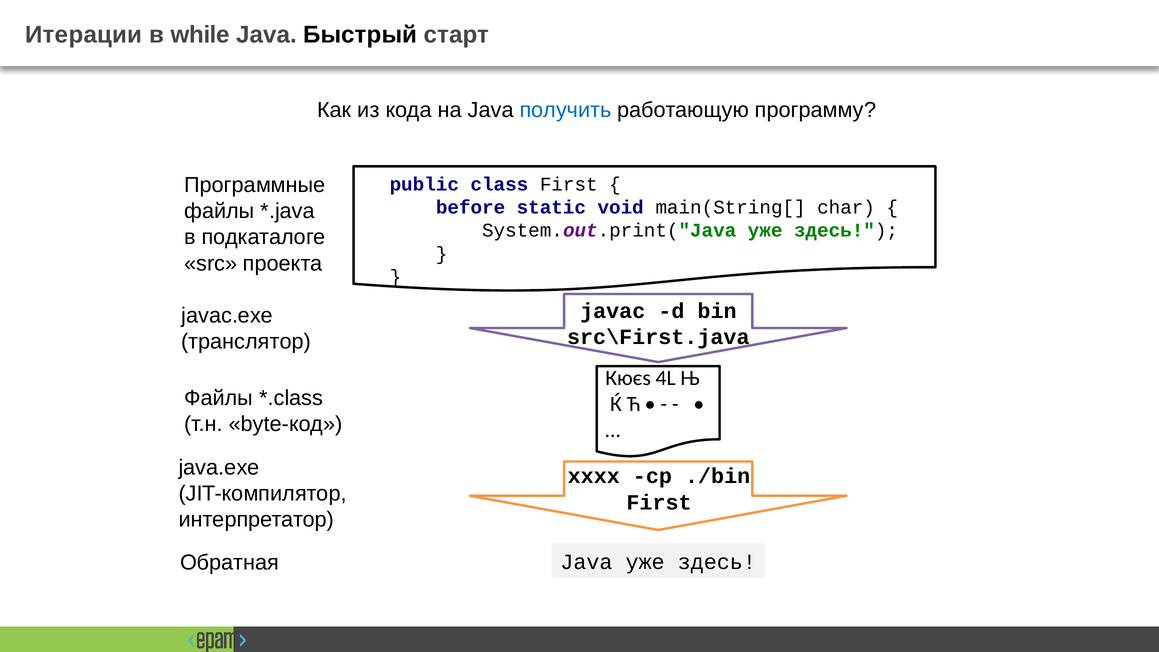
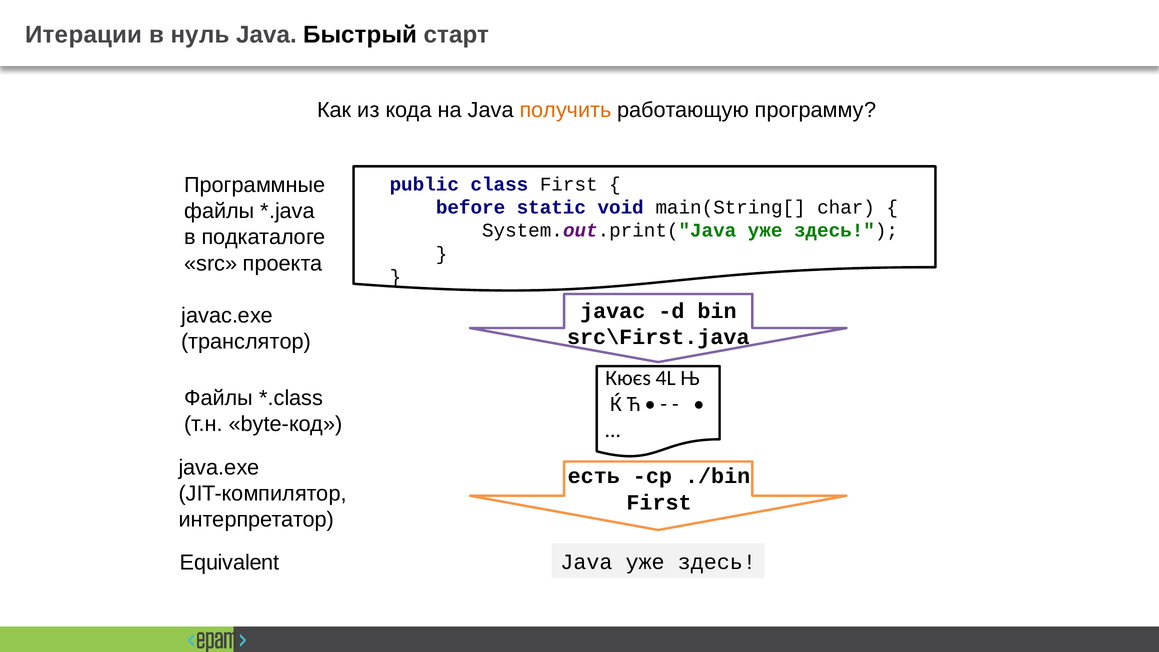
while: while -> нуль (200, 35)
получить colour: blue -> orange (566, 110)
xxxx: xxxx -> есть (594, 476)
Обратная: Обратная -> Equivalent (230, 563)
